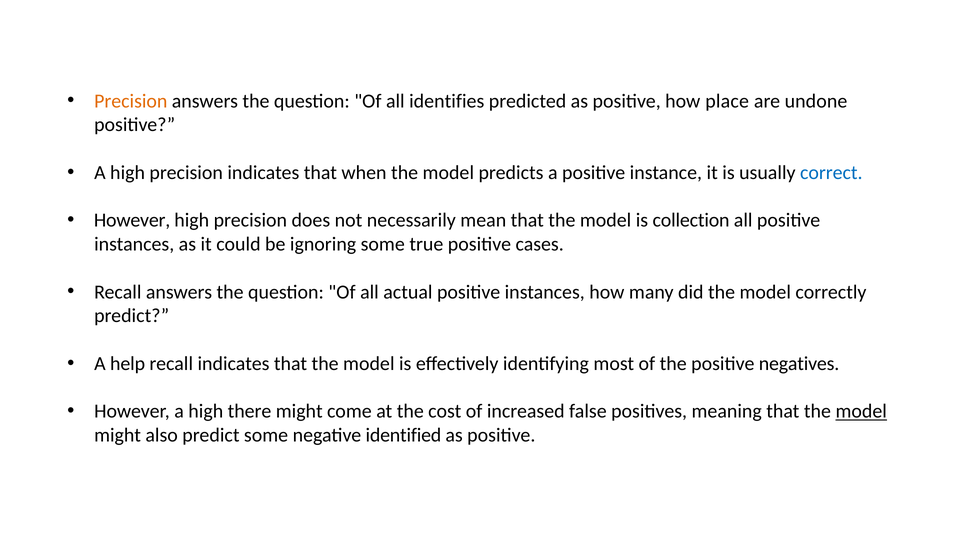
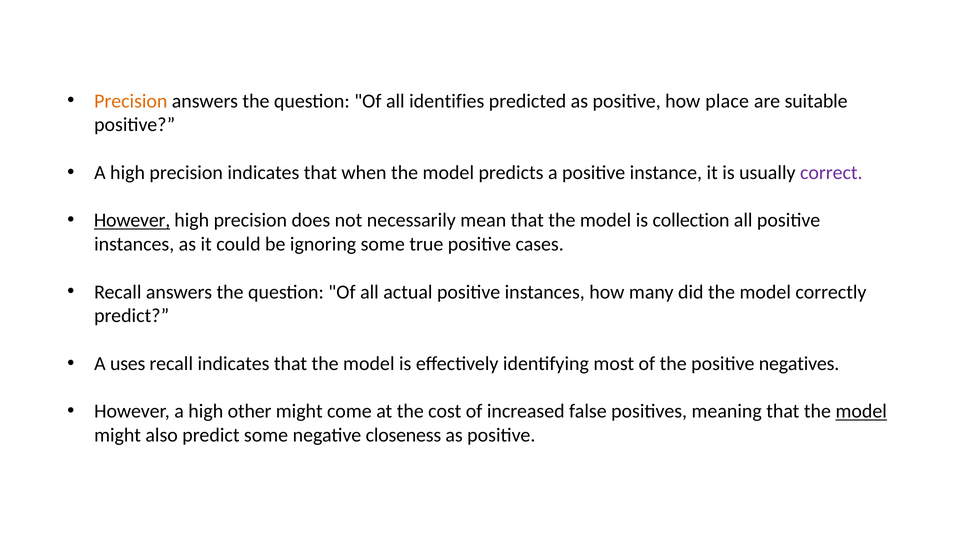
undone: undone -> suitable (816, 101)
correct colour: blue -> purple (831, 173)
However underline: none -> present (132, 220)
help: help -> uses (128, 364)
there: there -> other (250, 412)
identified: identified -> closeness (403, 435)
